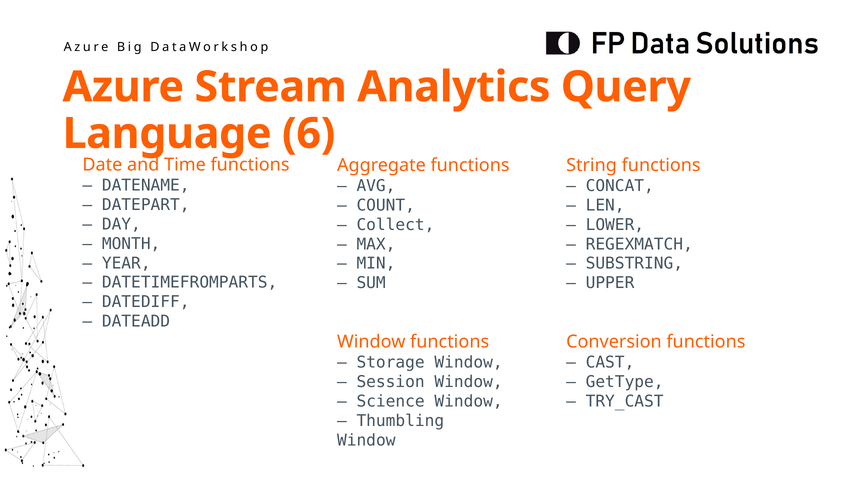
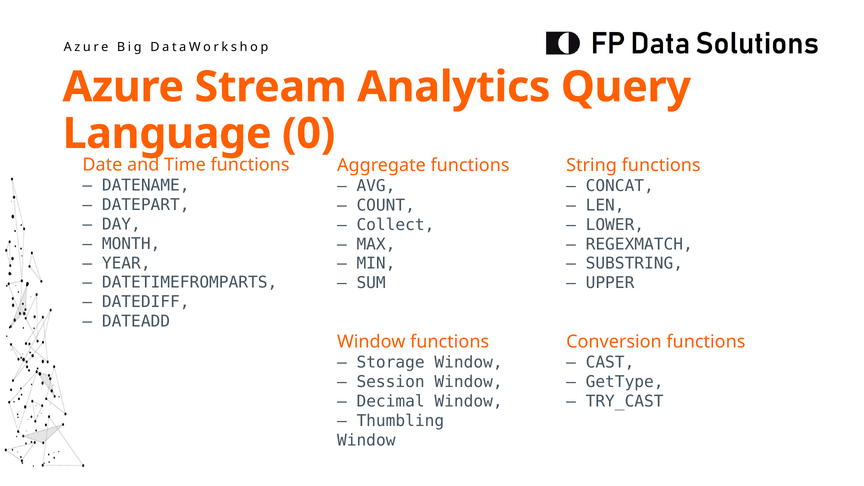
6: 6 -> 0 (309, 134)
Science: Science -> Decimal (391, 401)
